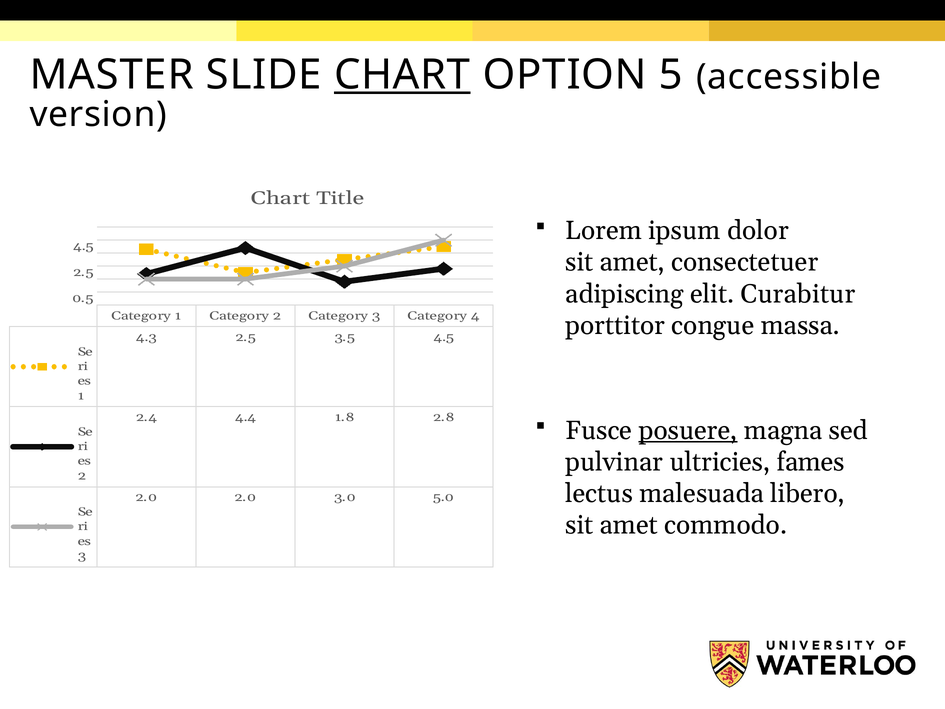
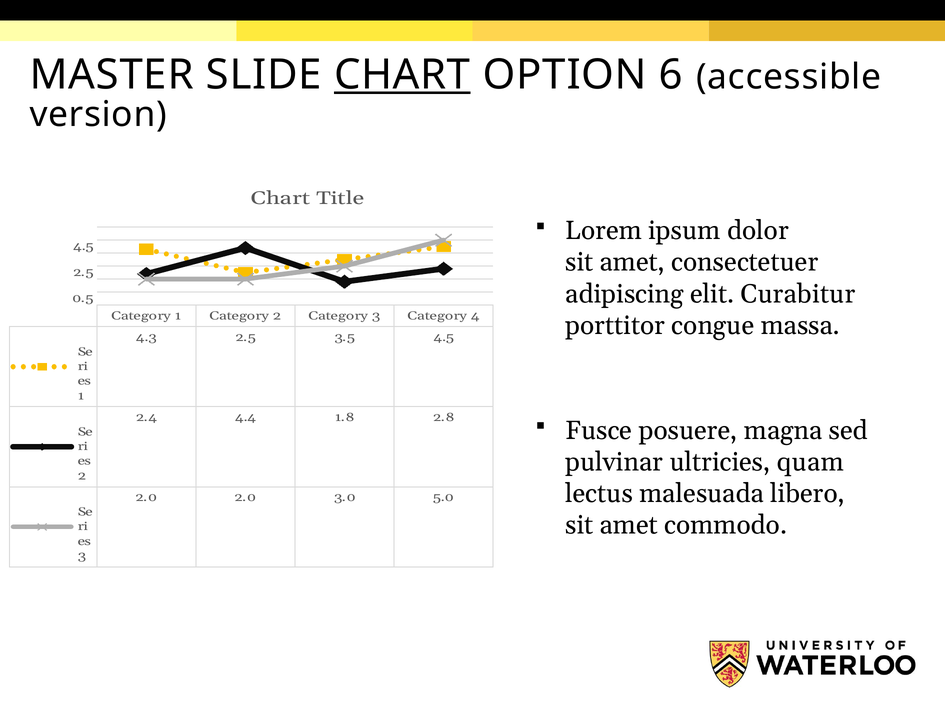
5: 5 -> 6 (671, 75)
posuere underline: present -> none (688, 430)
fames: fames -> quam (810, 462)
